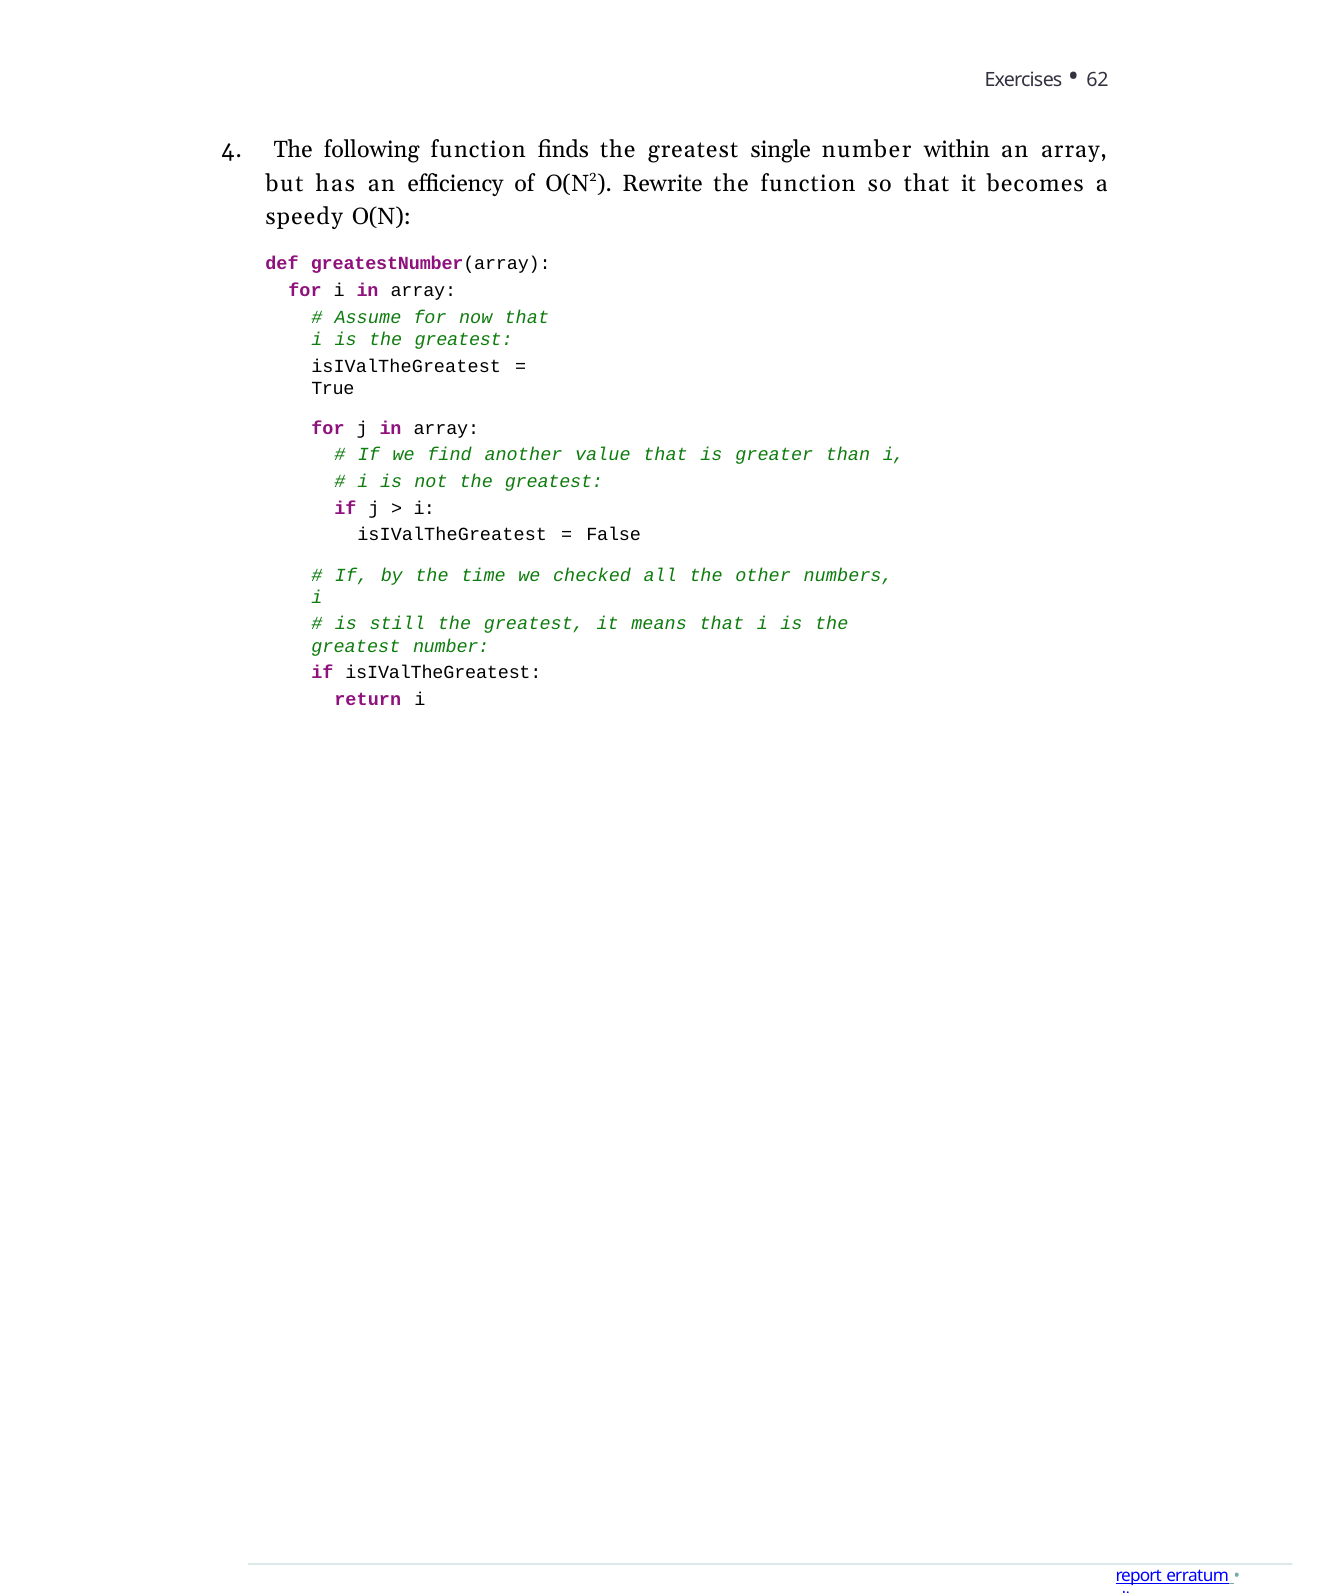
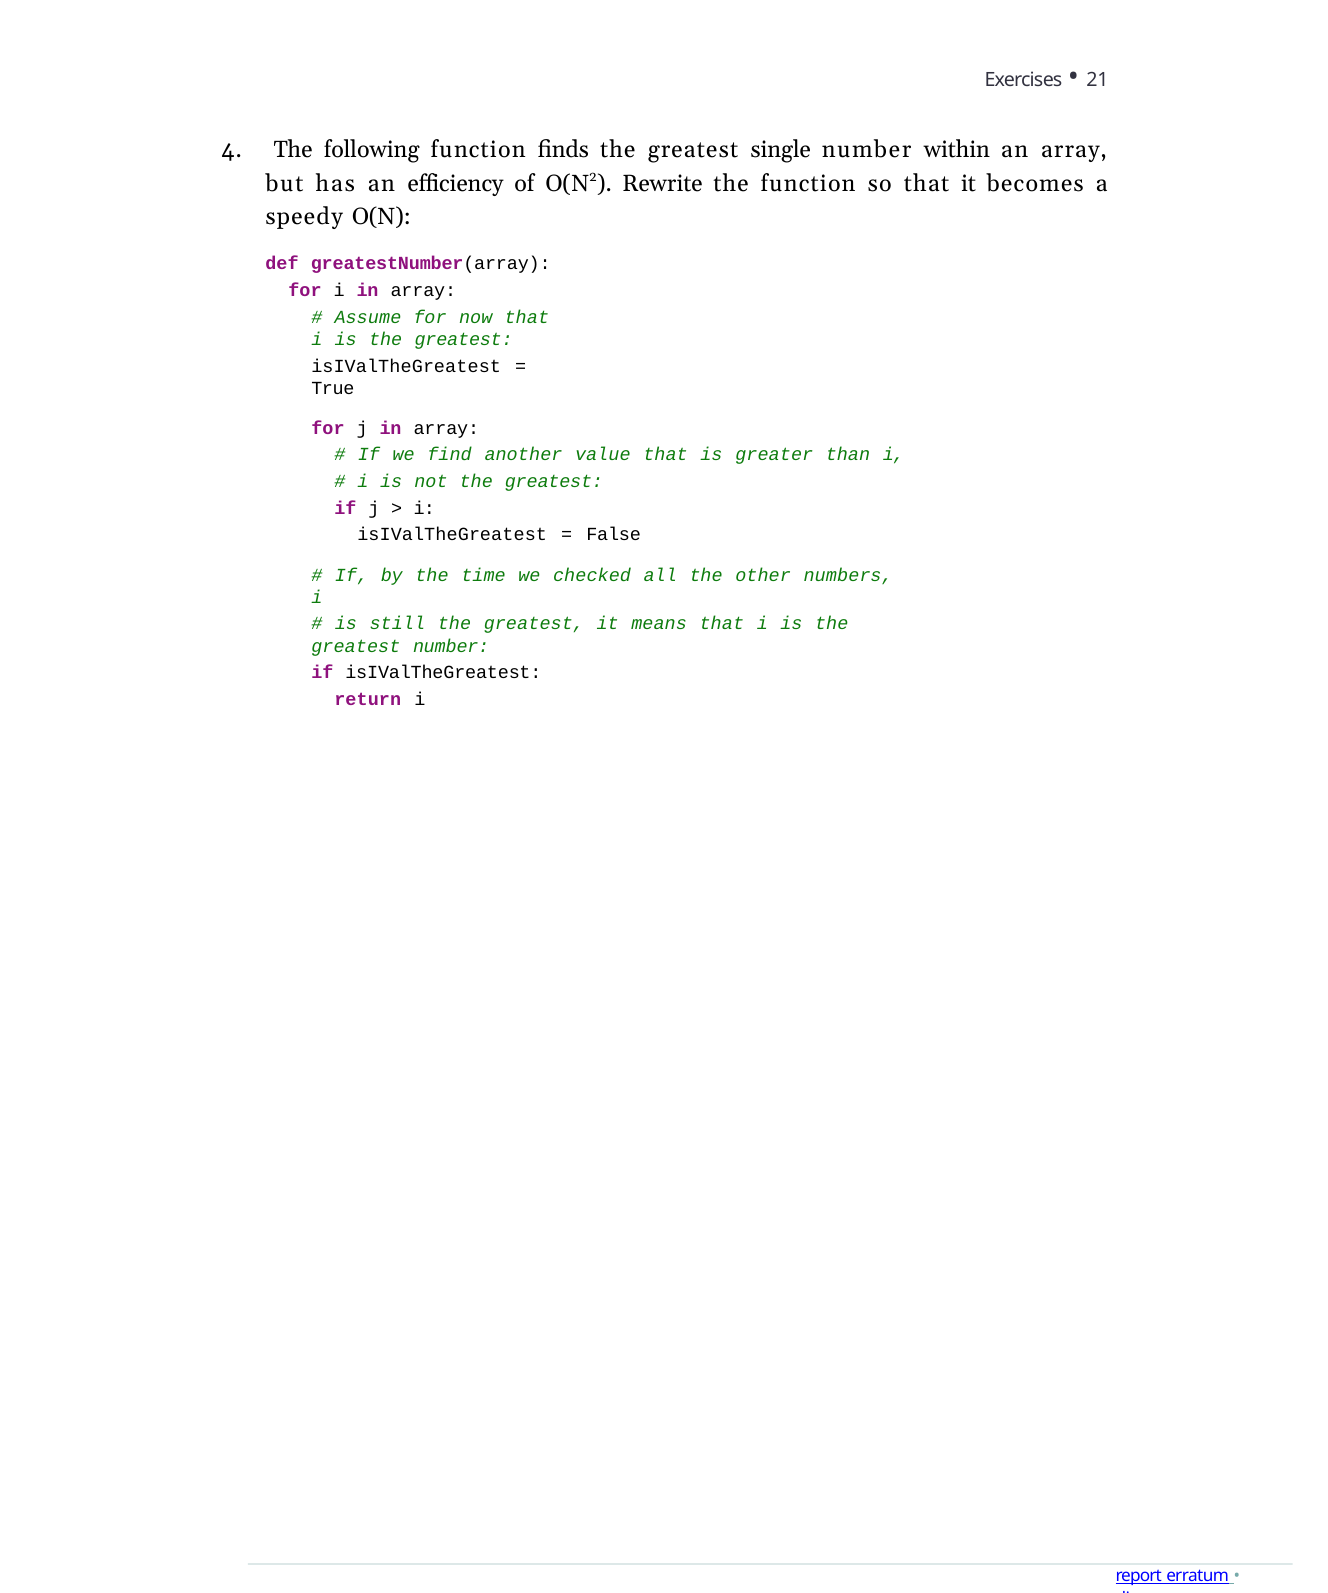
62: 62 -> 21 (1097, 80)
